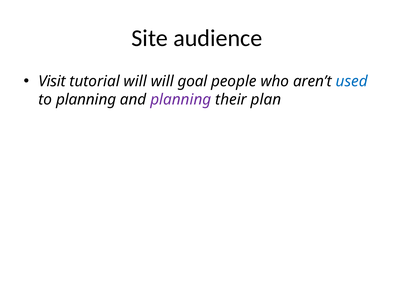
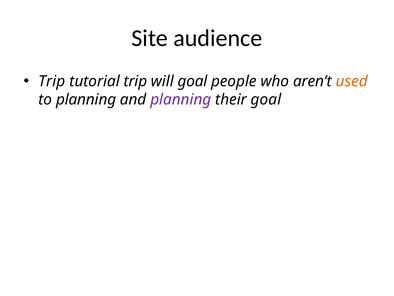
Visit: Visit -> Trip (52, 81)
tutorial will: will -> trip (135, 81)
used colour: blue -> orange (352, 81)
their plan: plan -> goal (266, 100)
